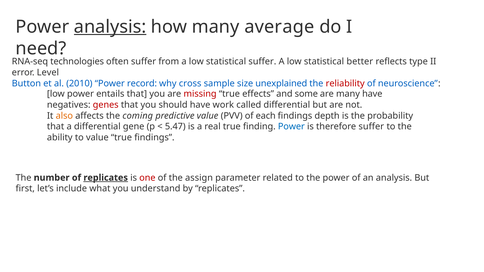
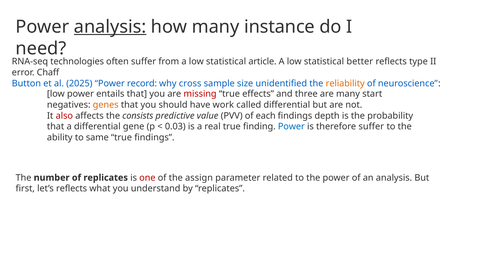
average: average -> instance (280, 27)
statistical suffer: suffer -> article (262, 62)
Level: Level -> Chaff (48, 73)
2010: 2010 -> 2025 (79, 83)
unexplained: unexplained -> unidentified (281, 83)
reliability colour: red -> orange (345, 83)
some: some -> three (306, 94)
many have: have -> start (372, 94)
genes colour: red -> orange (106, 105)
also colour: orange -> red (64, 116)
coming: coming -> consists (138, 116)
5.47: 5.47 -> 0.03 (175, 127)
to value: value -> same (97, 138)
replicates underline: present -> none (106, 178)
let’s include: include -> reflects (72, 189)
